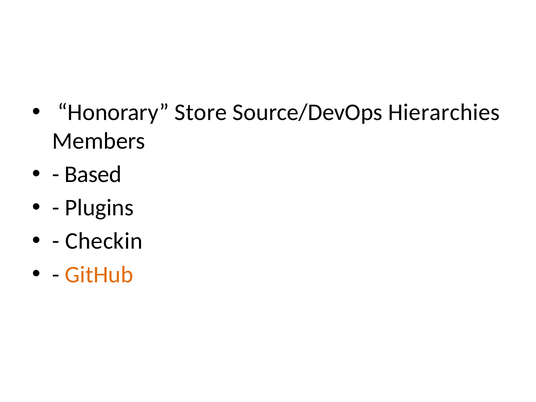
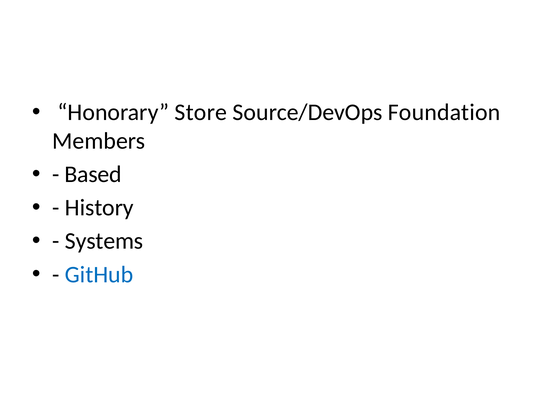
Hierarchies: Hierarchies -> Foundation (444, 112)
Plugins: Plugins -> History (99, 208)
Checkin: Checkin -> Systems (104, 241)
GitHub colour: orange -> blue (99, 274)
